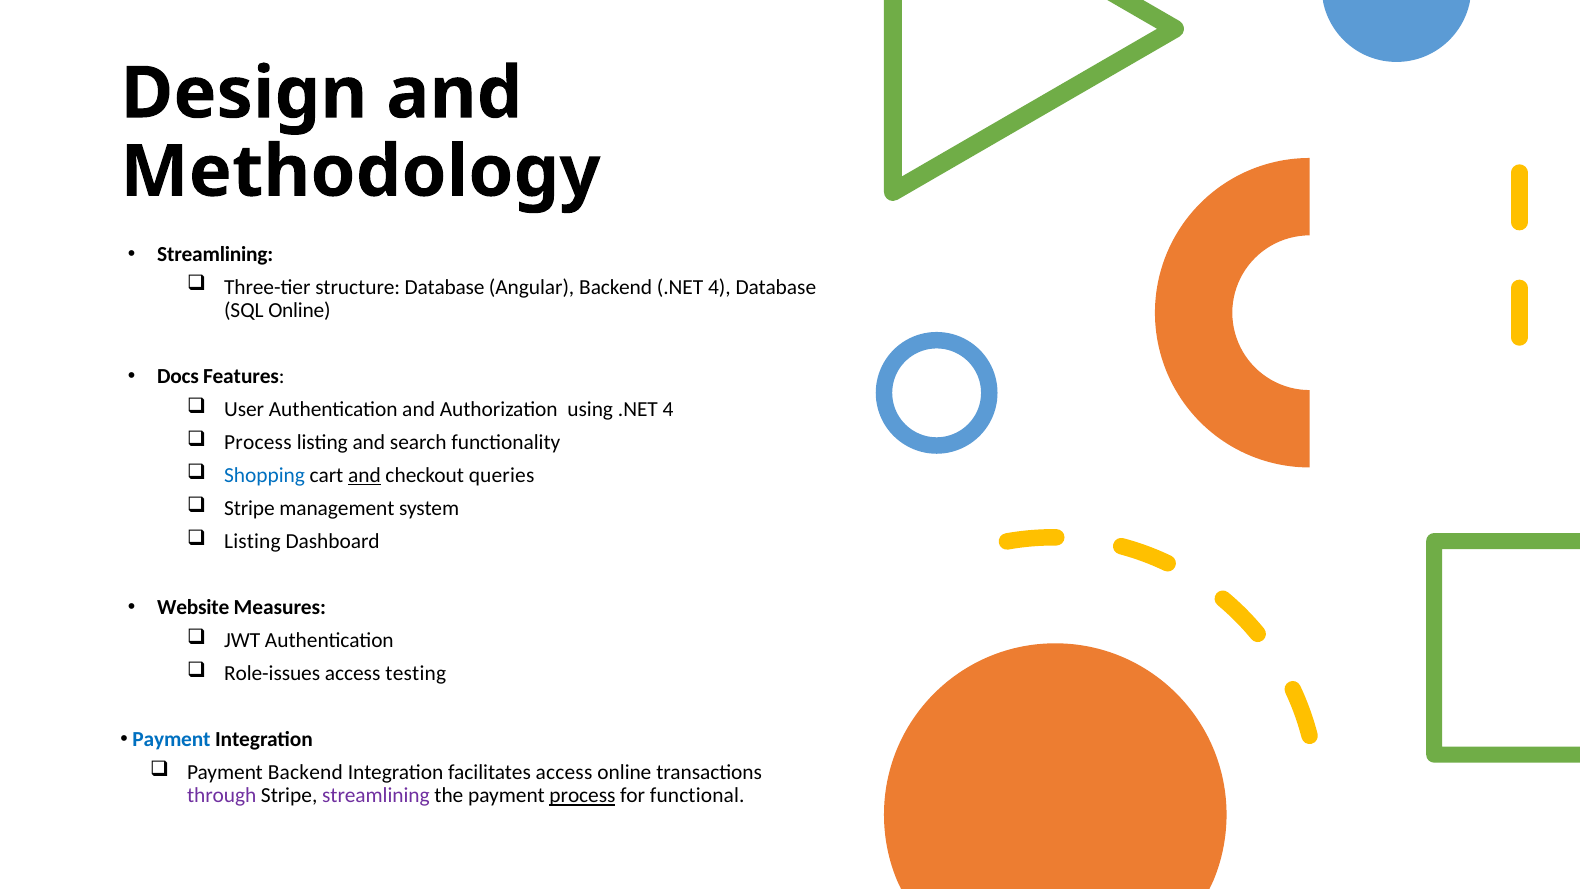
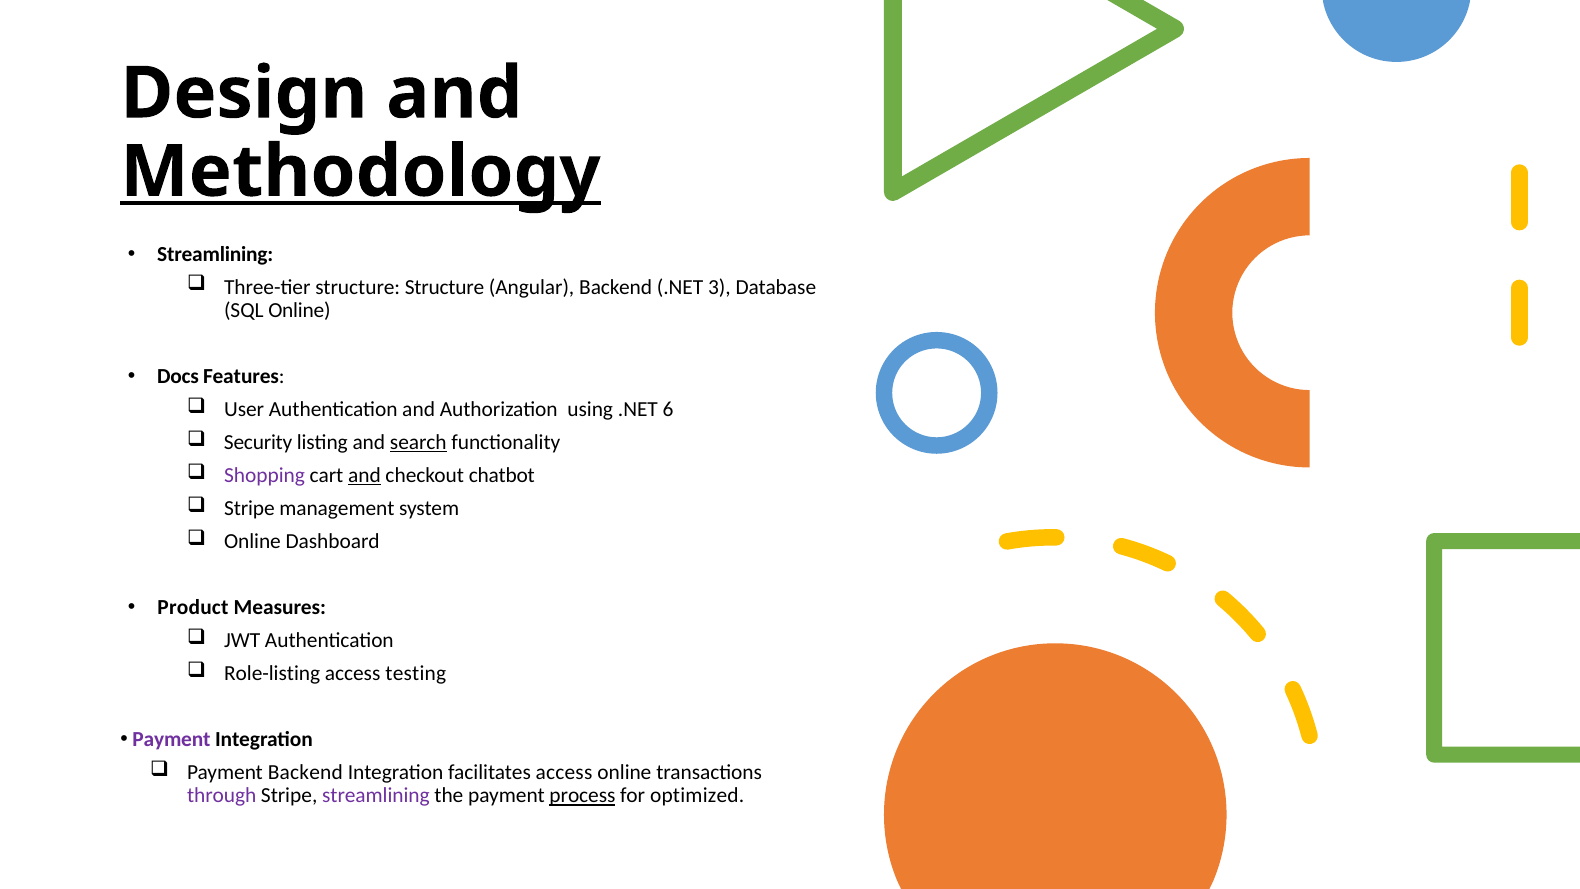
Methodology underline: none -> present (361, 172)
structure Database: Database -> Structure (445, 287)
Backend .NET 4: 4 -> 3 (719, 287)
using .NET 4: 4 -> 6 (668, 409)
Process: Process -> Security (258, 442)
search underline: none -> present (418, 442)
Shopping colour: blue -> purple (265, 475)
queries: queries -> chatbot (502, 475)
Listing: Listing -> Online (252, 541)
Website: Website -> Product (193, 607)
Role-issues: Role-issues -> Role-listing (272, 673)
Payment colour: blue -> purple (171, 739)
functional: functional -> optimized (697, 796)
